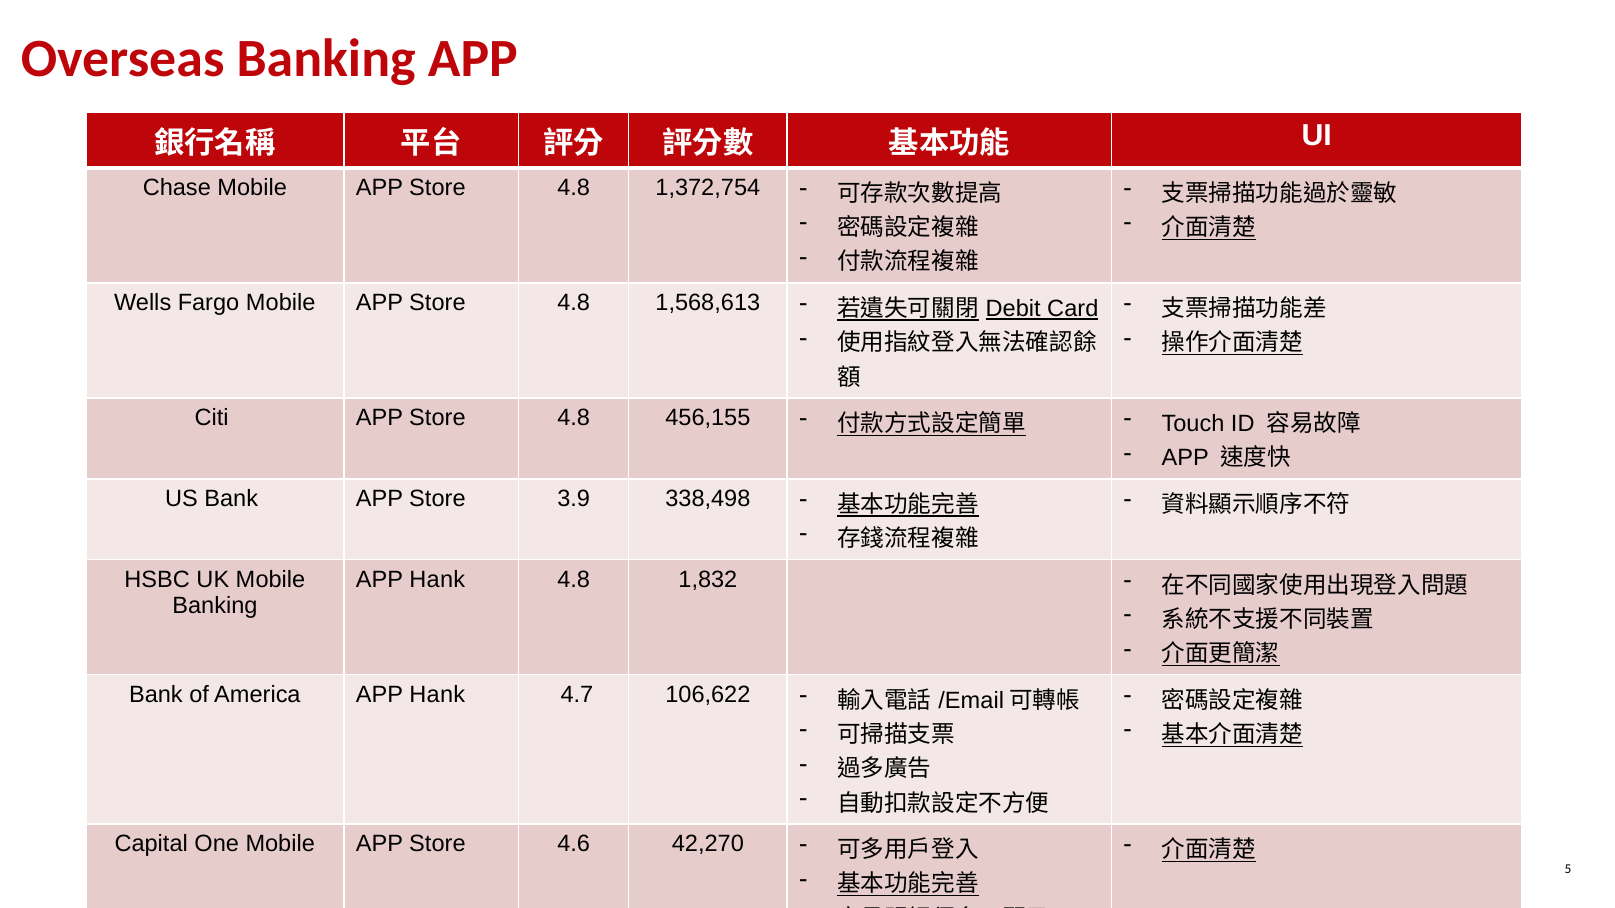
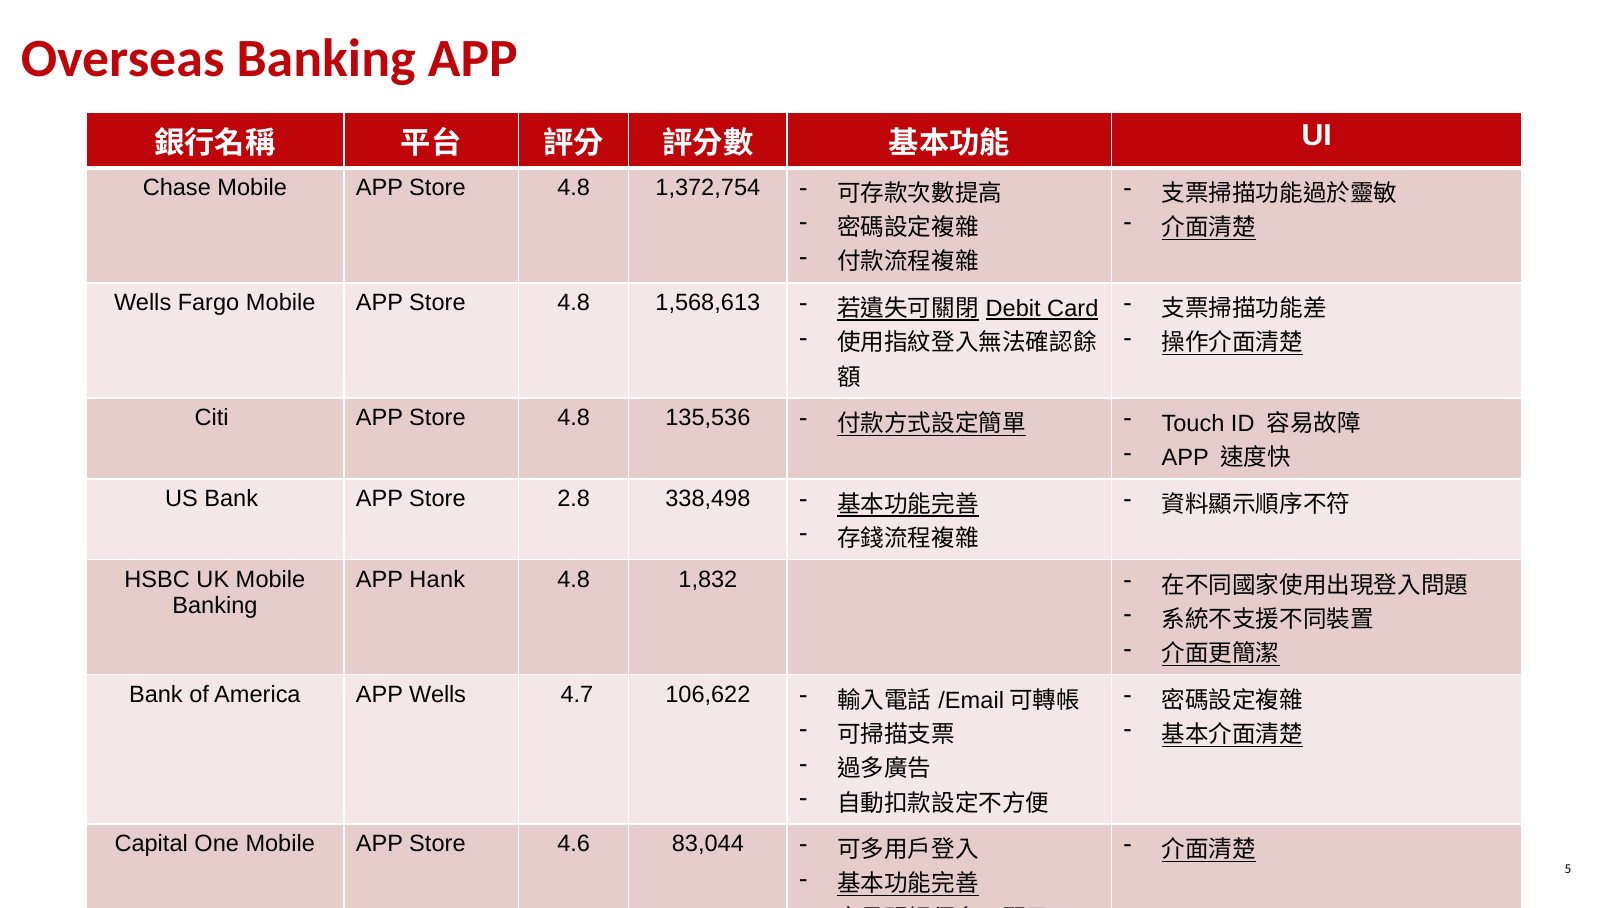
456,155: 456,155 -> 135,536 (708, 418)
3.9: 3.9 -> 2.8 (574, 499)
America APP Hank: Hank -> Wells (438, 695)
42,270: 42,270 -> 83,044 (708, 844)
